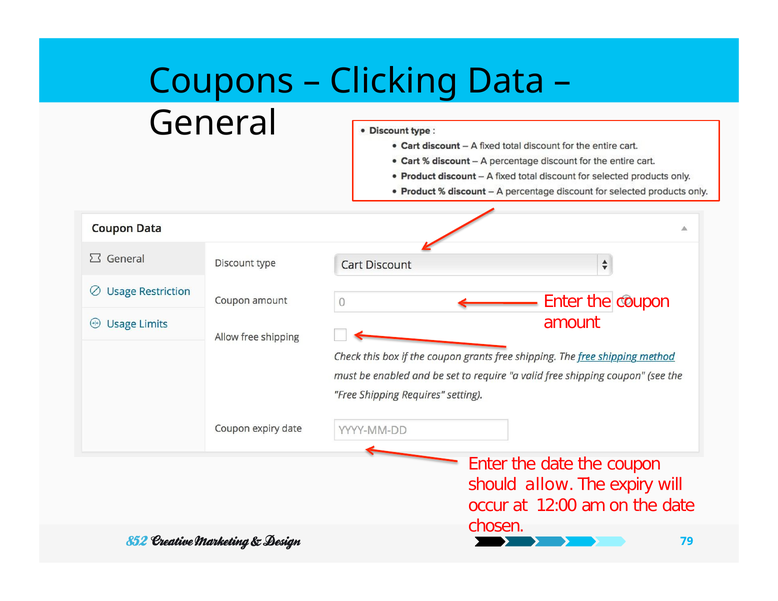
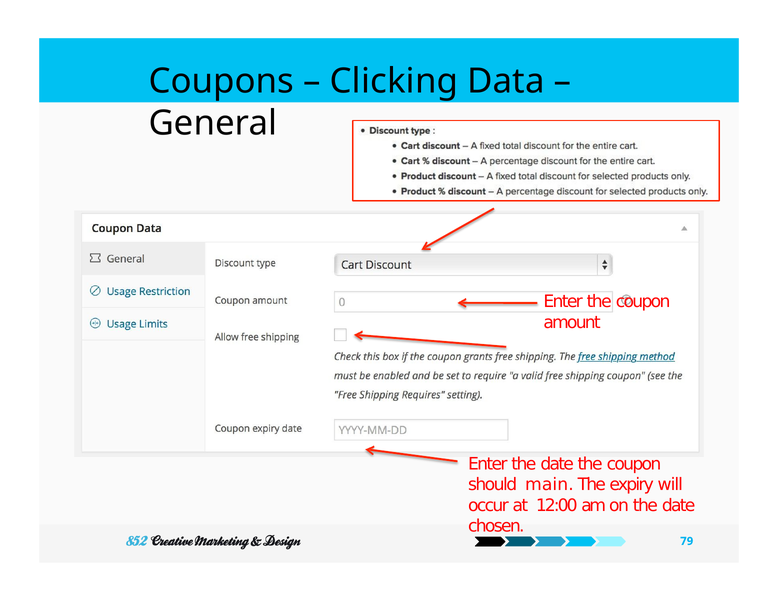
allow: allow -> main (549, 485)
